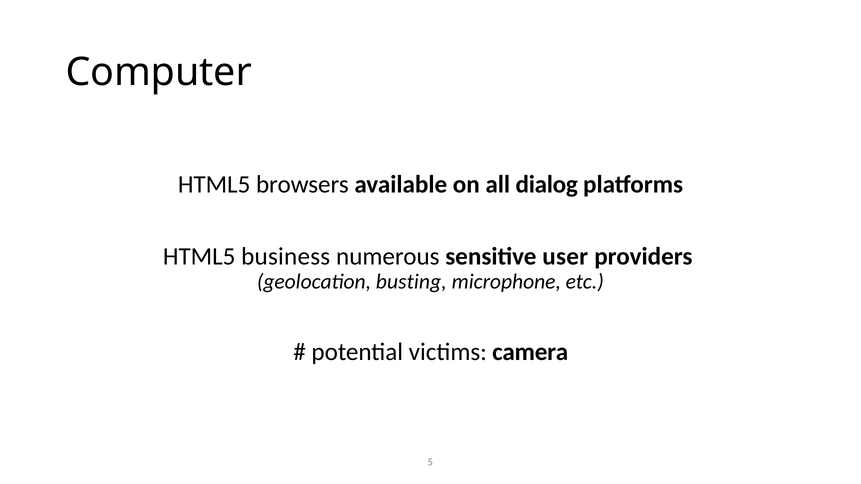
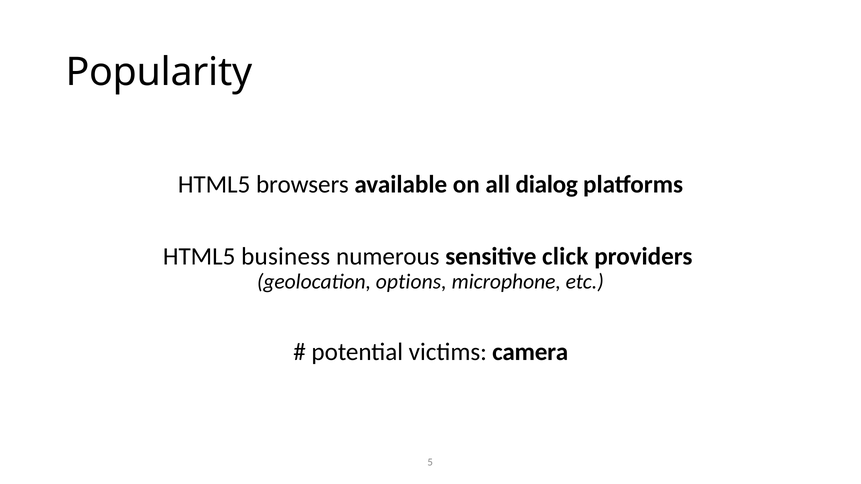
Computer: Computer -> Popularity (159, 72)
user: user -> click (565, 257)
busting: busting -> options (411, 282)
